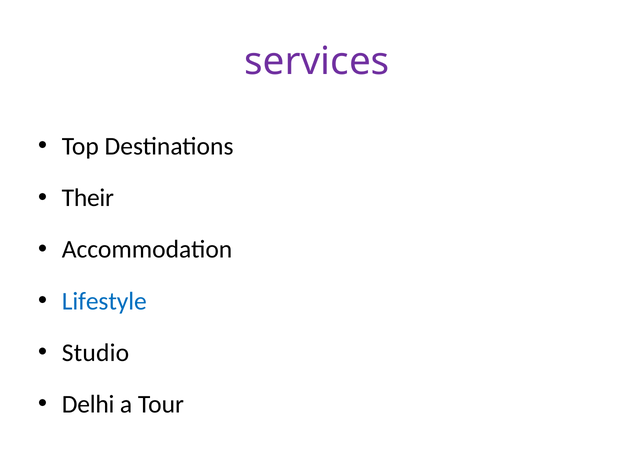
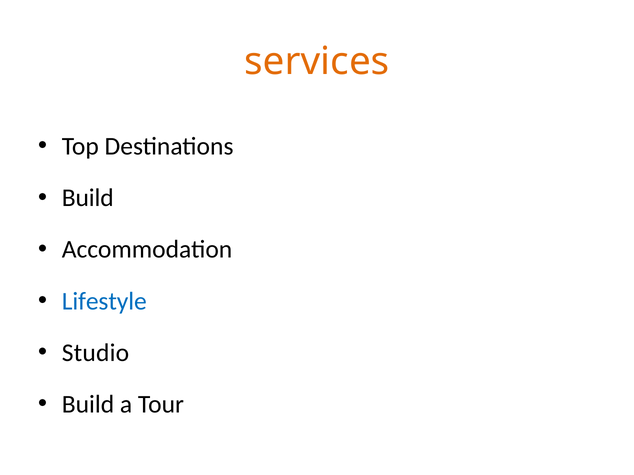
services colour: purple -> orange (317, 61)
Their: Their -> Build (88, 198)
Delhi: Delhi -> Build (88, 405)
